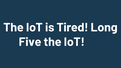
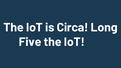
Tired: Tired -> Circa (73, 27)
